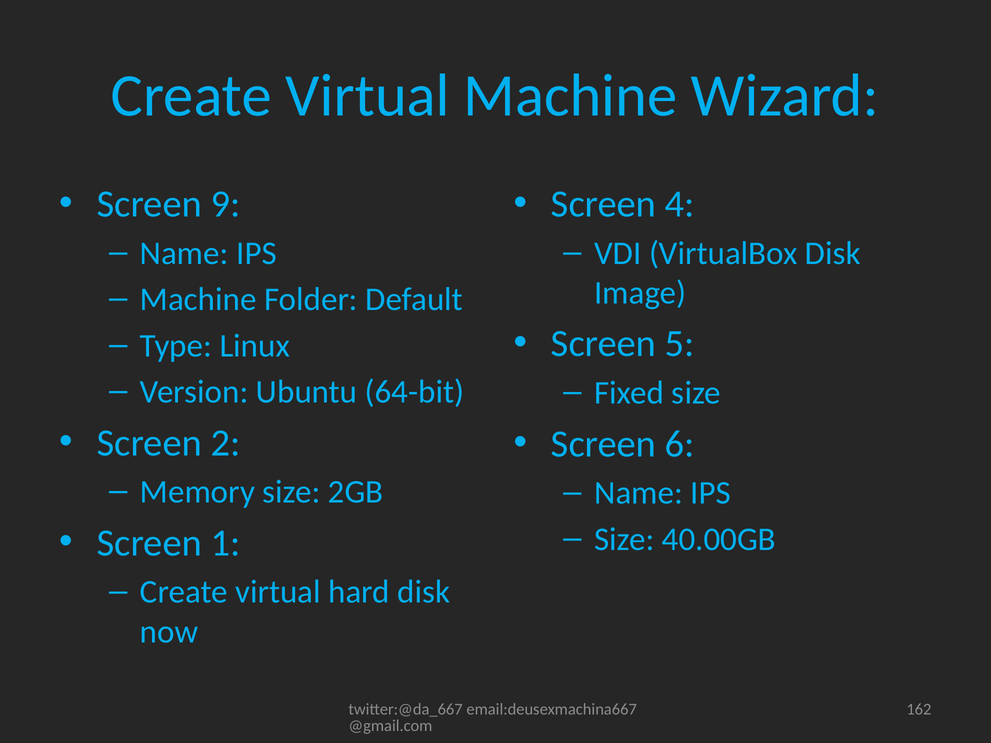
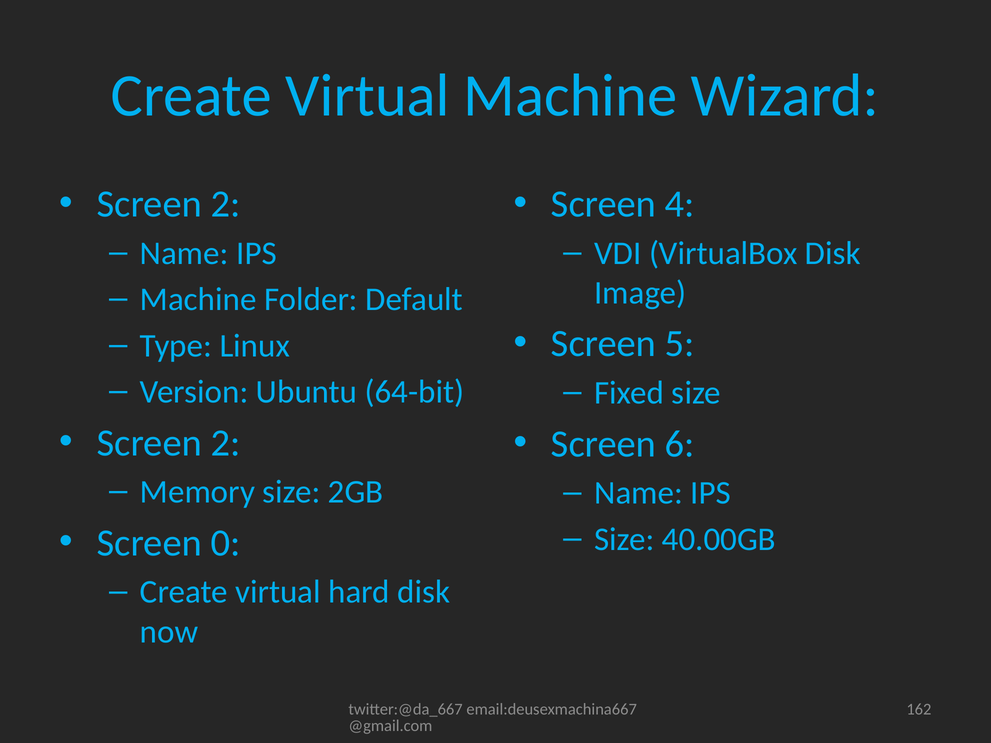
9: 9 -> 2 (225, 204)
1: 1 -> 0 (225, 543)
